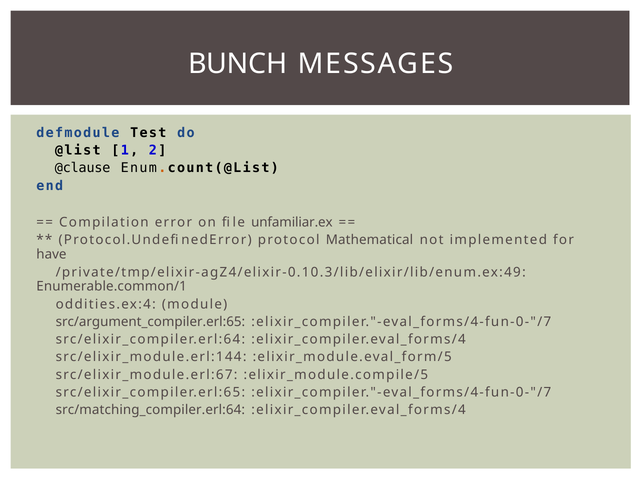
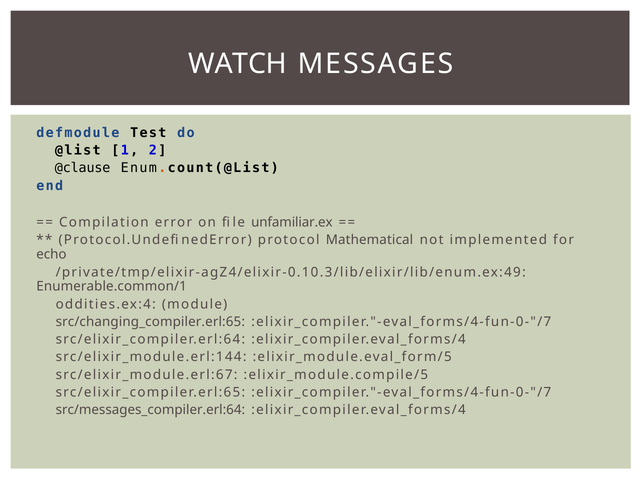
BUNCH: BUNCH -> WATCH (238, 64)
have: have -> echo (51, 255)
src/argument_compiler.erl:65: src/argument_compiler.erl:65 -> src/changing_compiler.erl:65 (150, 322)
src/matching_compiler.erl:64: src/matching_compiler.erl:64 -> src/messages_compiler.erl:64 (150, 410)
